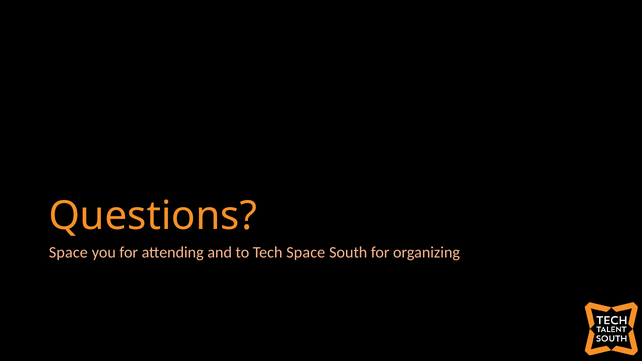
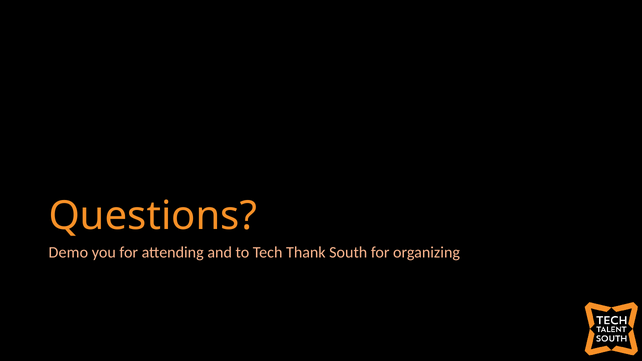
Space: Space -> Demo (68, 253)
Tech Space: Space -> Thank (306, 253)
